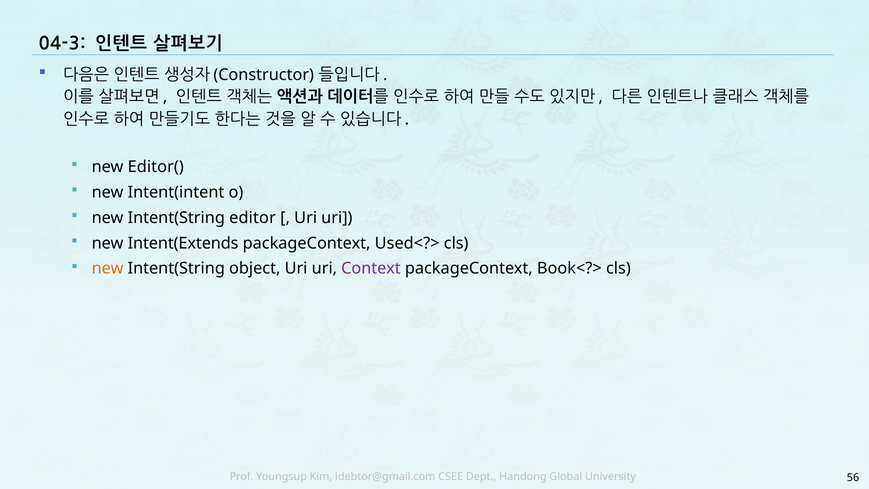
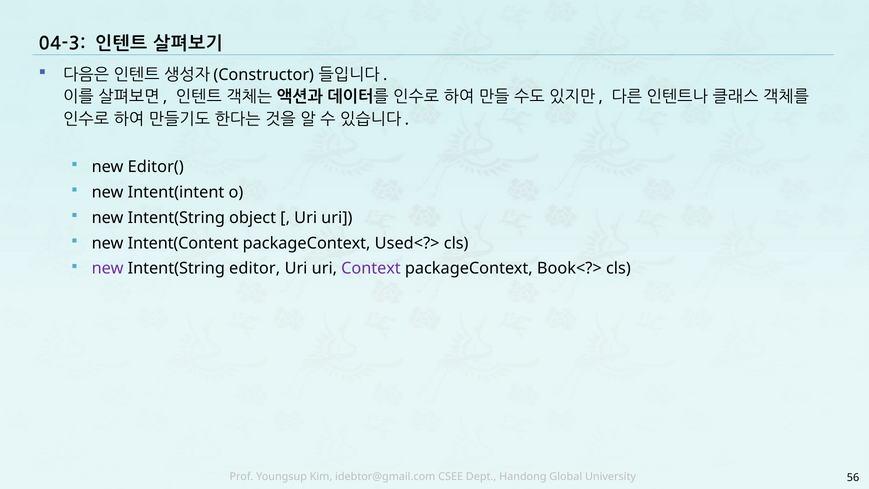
editor: editor -> object (253, 218)
Intent(Extends: Intent(Extends -> Intent(Content (183, 243)
new colour: orange -> purple (108, 268)
object: object -> editor (255, 268)
